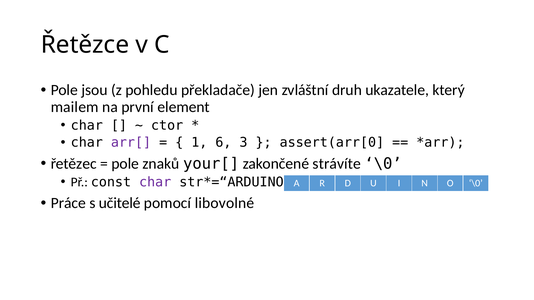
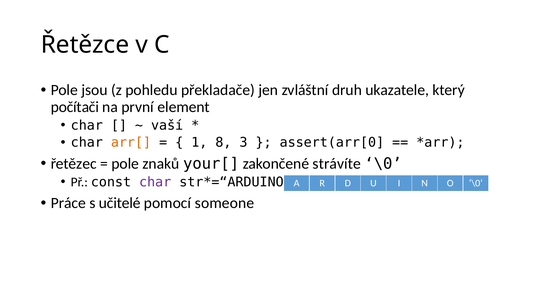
mailem: mailem -> počítači (75, 107)
ctor: ctor -> vaší (167, 126)
arr[ colour: purple -> orange (131, 143)
6: 6 -> 8 (223, 143)
libovolné: libovolné -> someone (225, 203)
